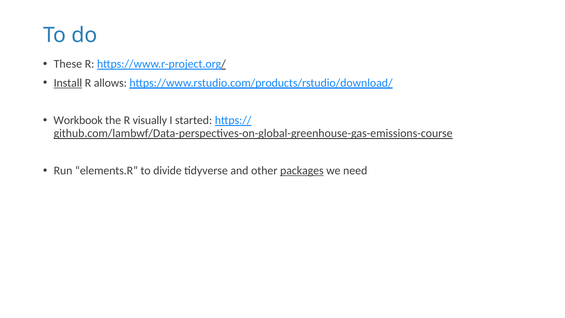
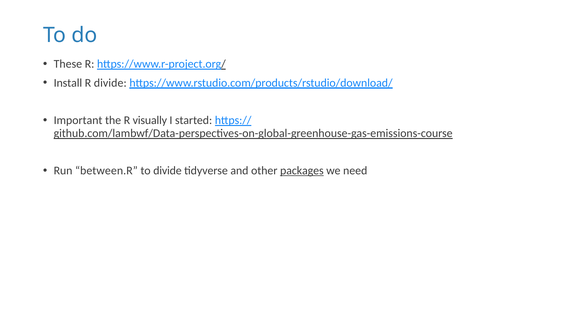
Install underline: present -> none (68, 83)
R allows: allows -> divide (110, 83)
Workbook: Workbook -> Important (78, 120)
elements.R: elements.R -> between.R (106, 171)
